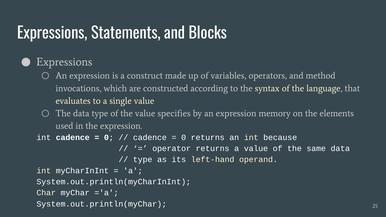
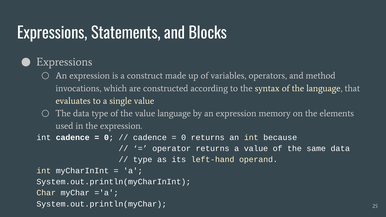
value specifies: specifies -> language (174, 113)
